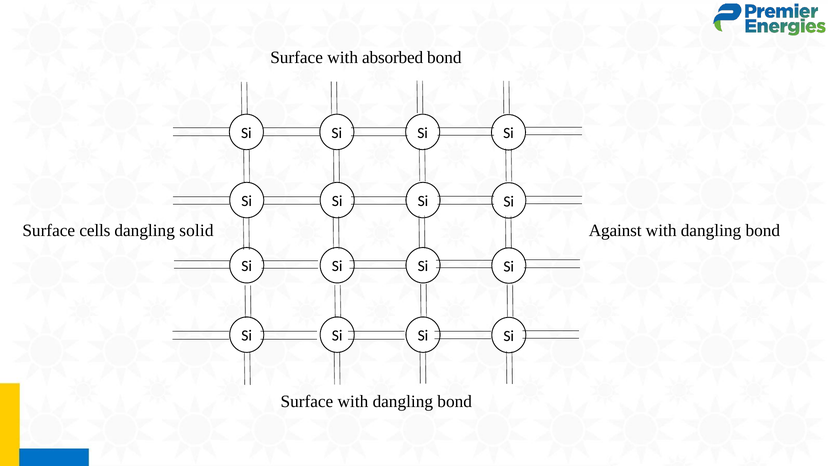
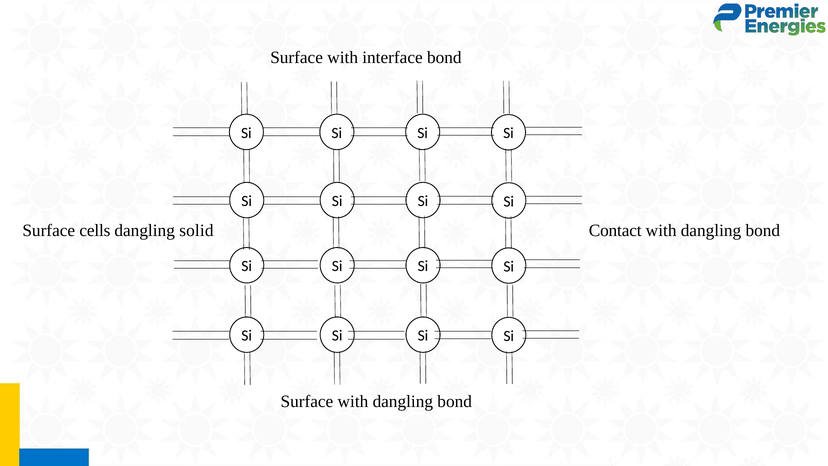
absorbed: absorbed -> interface (393, 57)
Against: Against -> Contact (615, 230)
